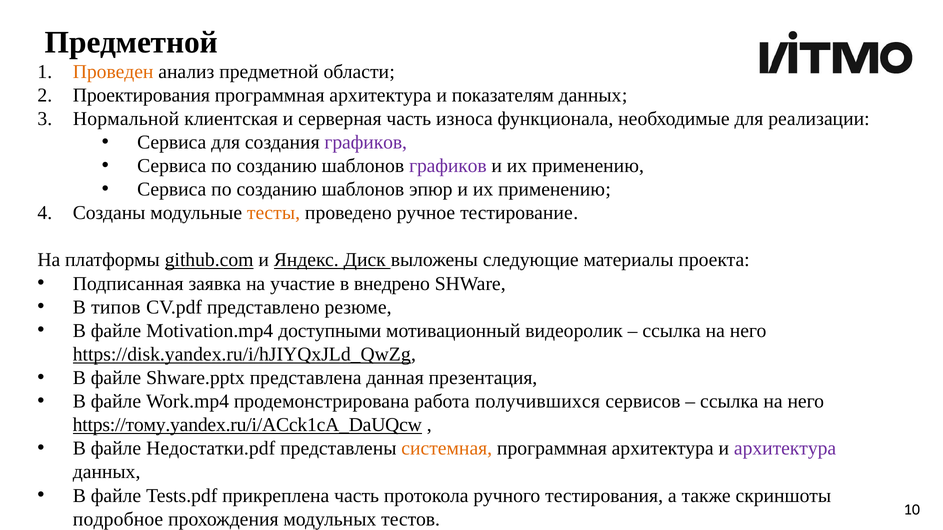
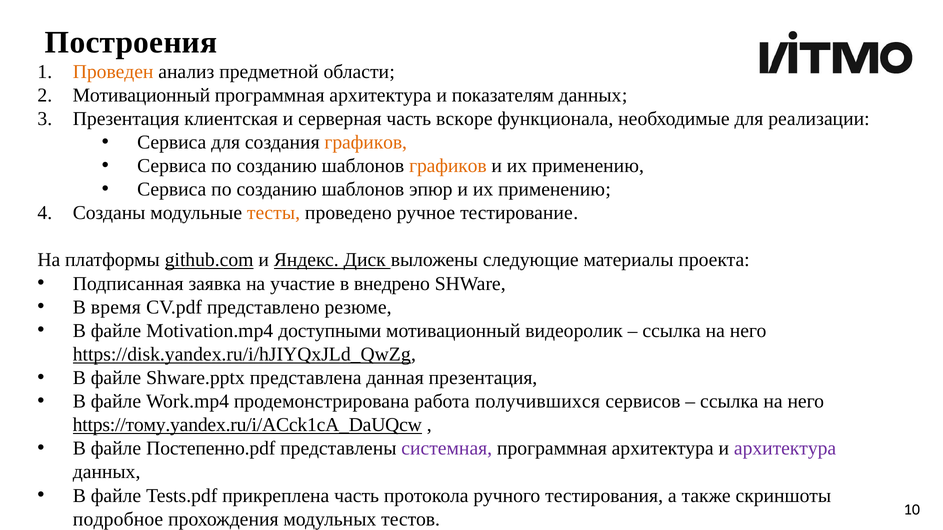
Предметной: Предметной -> Построения (131, 43)
Проектирования: Проектирования -> Мотивационный (141, 95)
Нормальной: Нормальной -> Презентация (126, 119)
износа: износа -> вскоре (464, 119)
графиков colour: purple -> orange (366, 142)
графиков colour: purple -> orange (448, 166)
типов: типов -> время (116, 307)
Недостатки.pdf: Недостатки.pdf -> Постепенно.pdf (211, 449)
системная colour: orange -> purple (447, 449)
